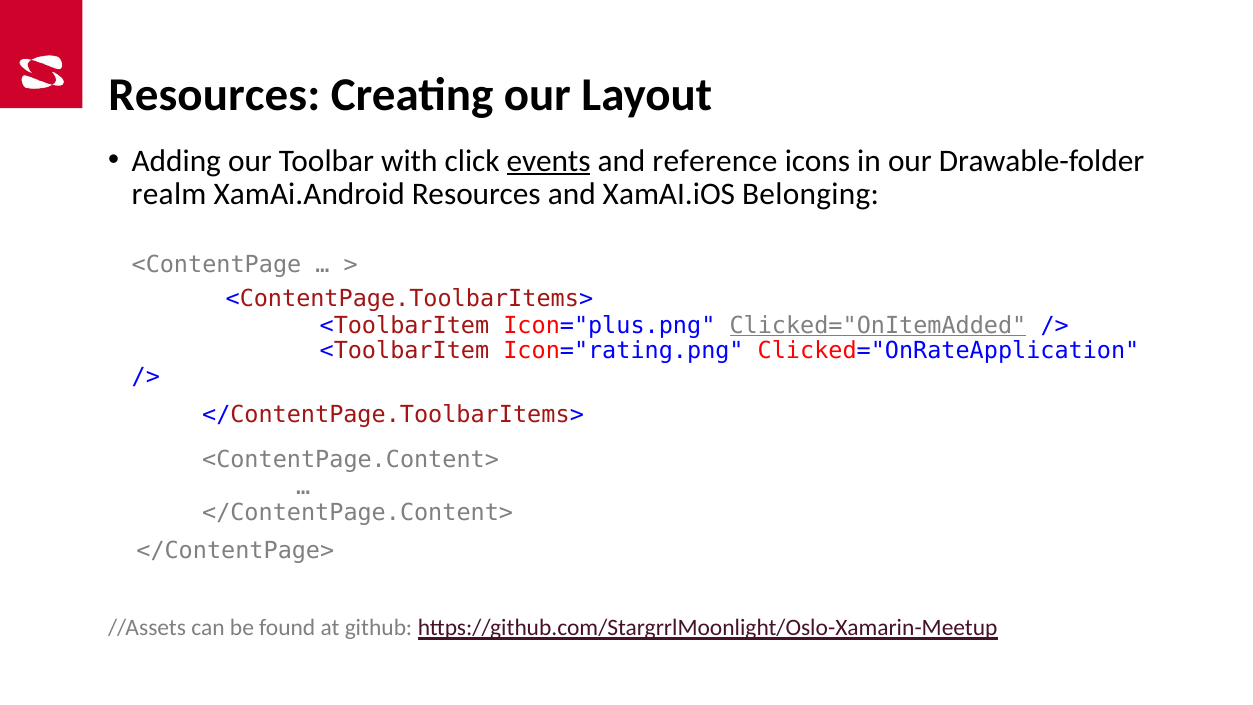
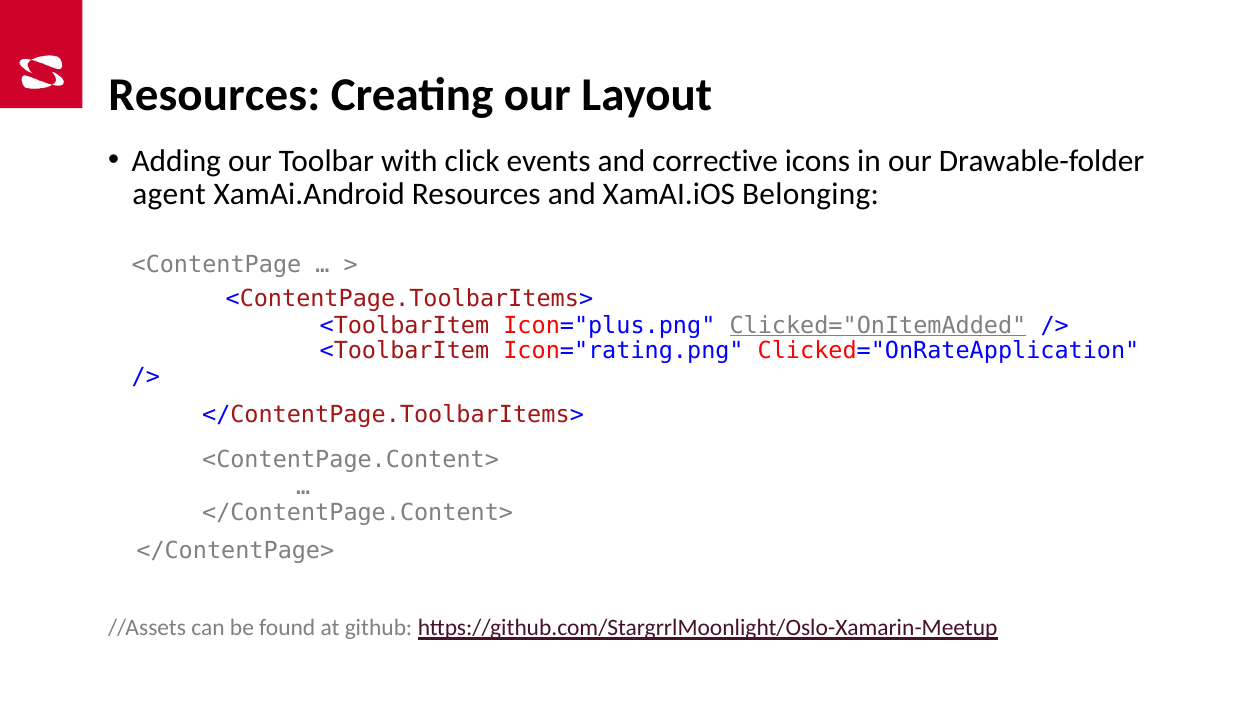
events underline: present -> none (549, 161)
reference: reference -> corrective (715, 161)
realm: realm -> agent (169, 195)
